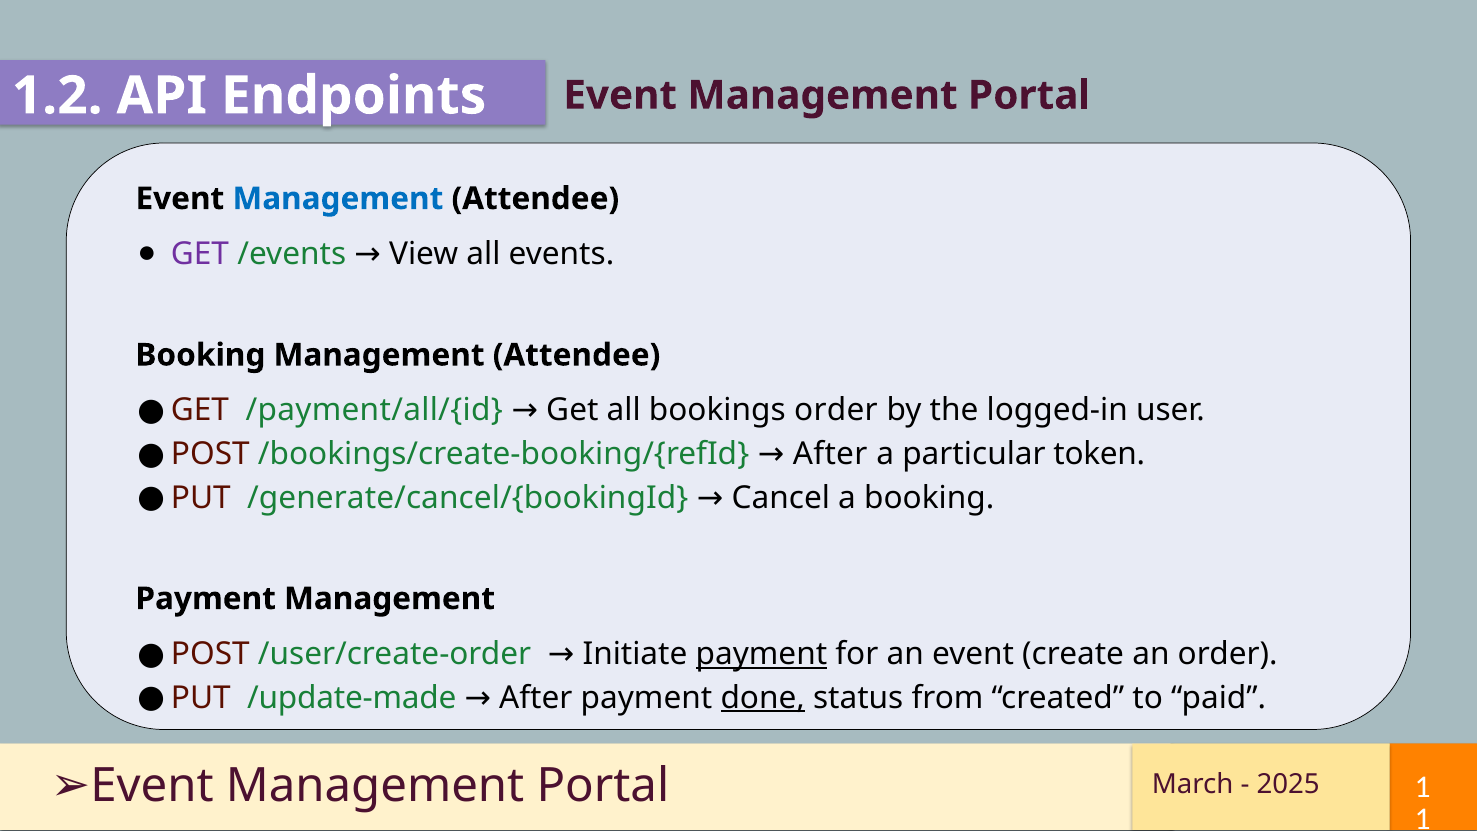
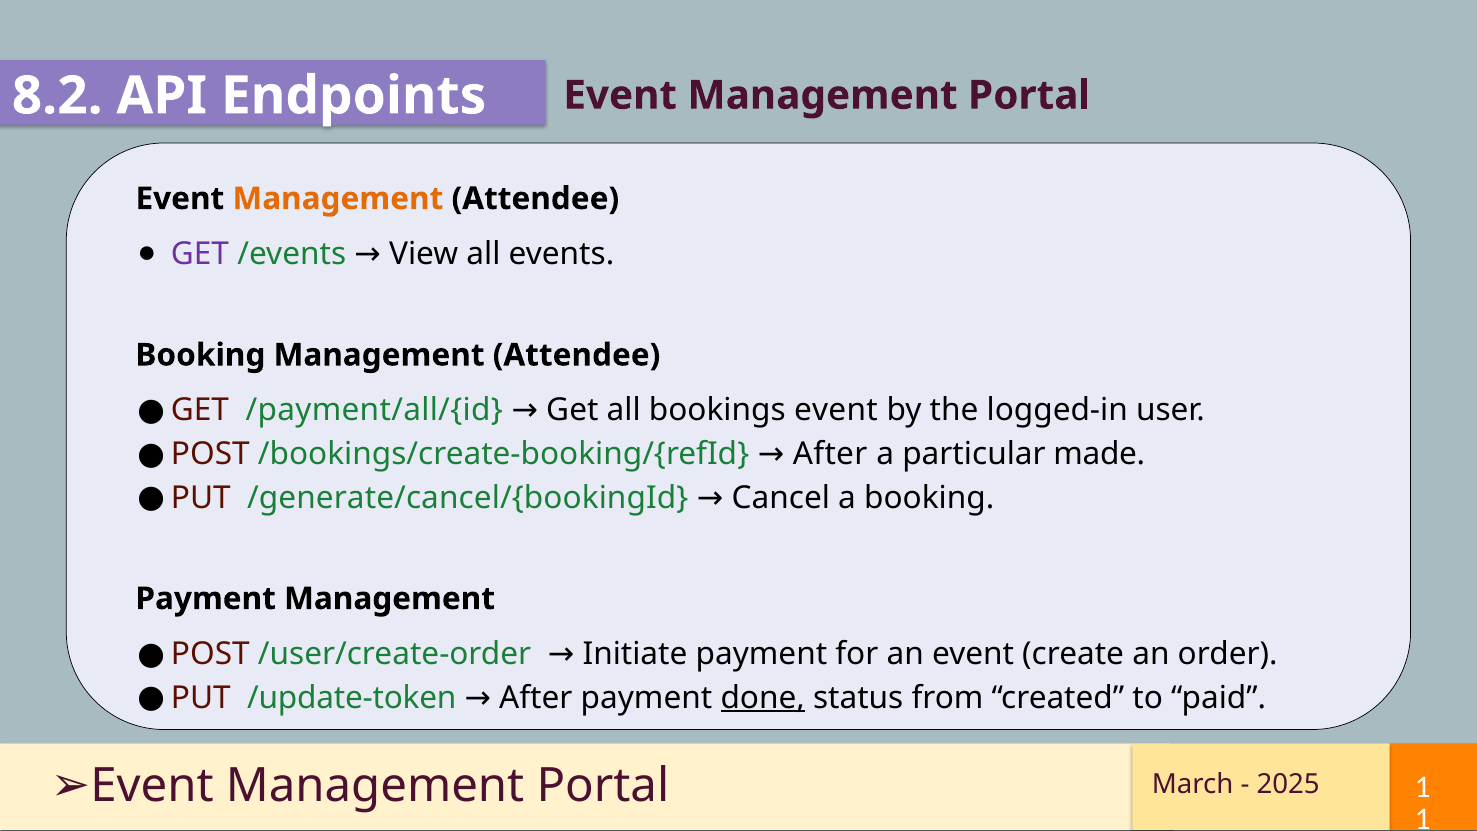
1.2: 1.2 -> 8.2 (57, 96)
Management colour: blue -> orange (338, 199)
bookings order: order -> event (836, 410)
token: token -> made (1099, 454)
payment underline: present -> none (761, 654)
/update-made: /update-made -> /update-token (352, 698)
